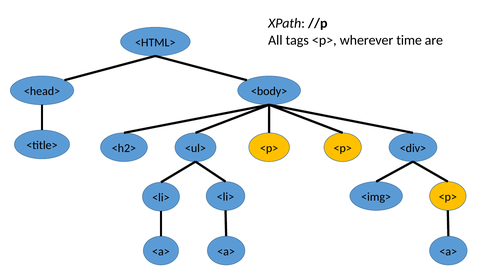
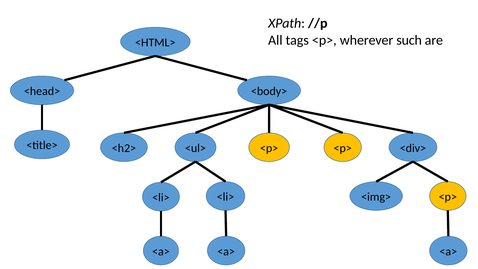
time: time -> such (409, 40)
